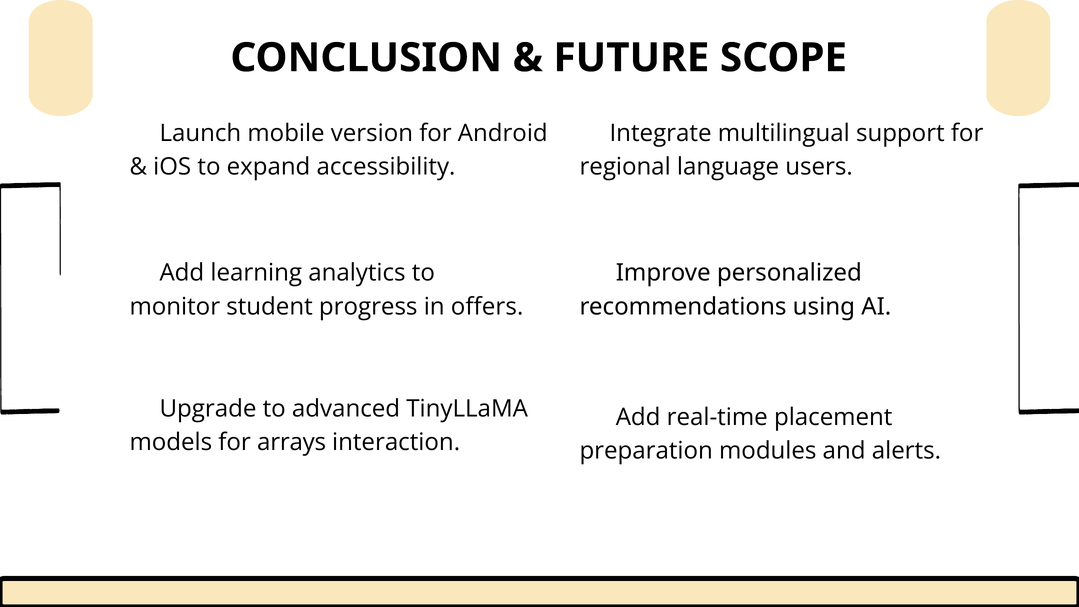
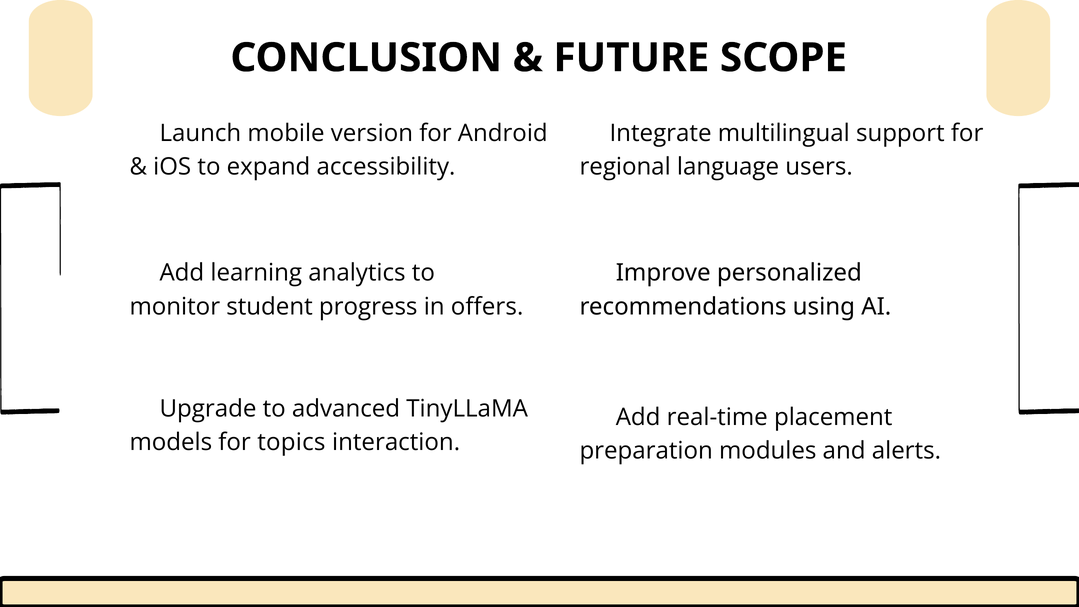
arrays: arrays -> topics (291, 442)
